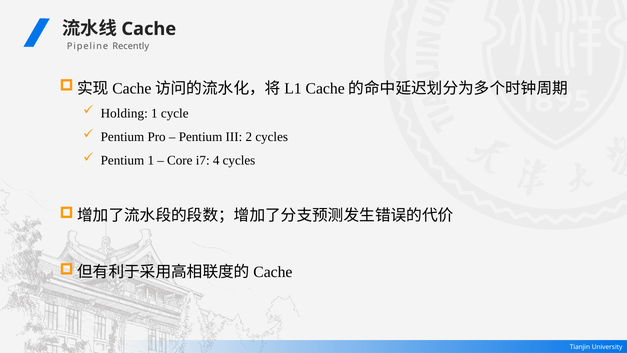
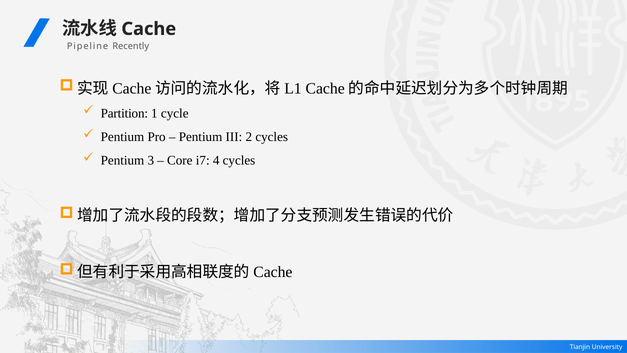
Holding: Holding -> Partition (124, 113)
Pentium 1: 1 -> 3 (151, 160)
